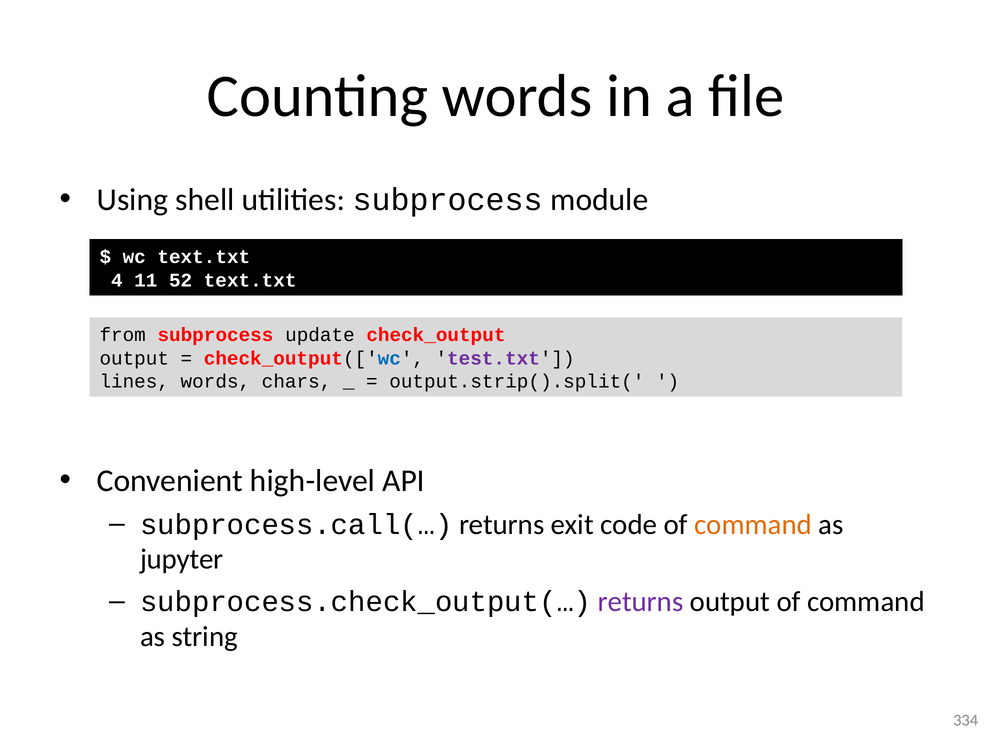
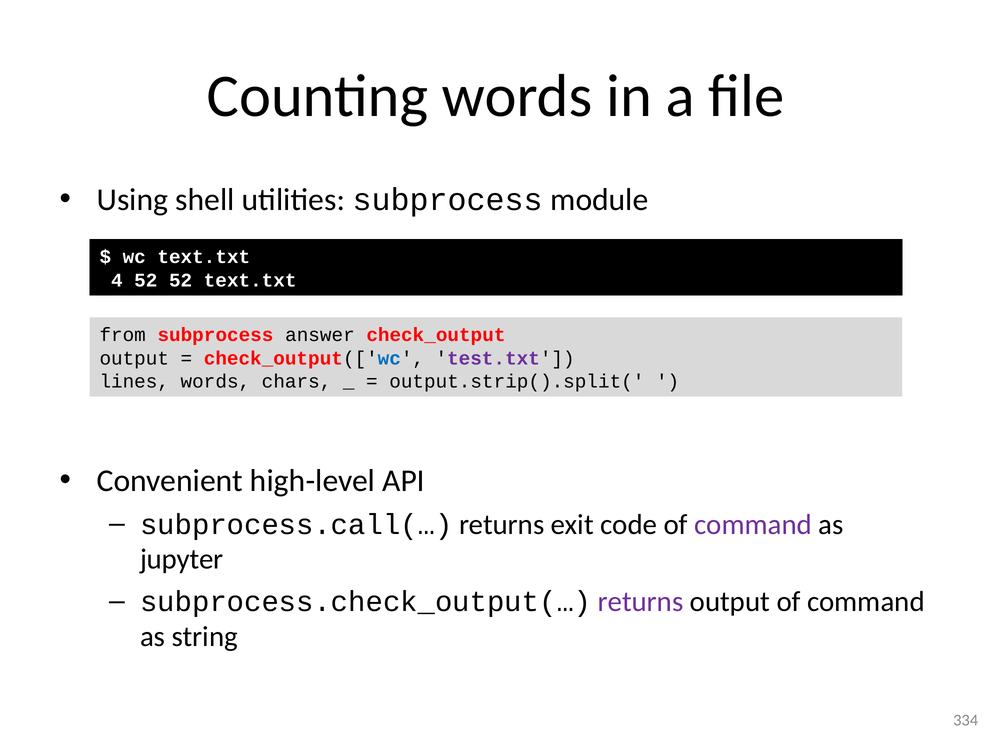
4 11: 11 -> 52 (146, 280)
update: update -> answer (320, 335)
command colour: orange -> purple (753, 525)
